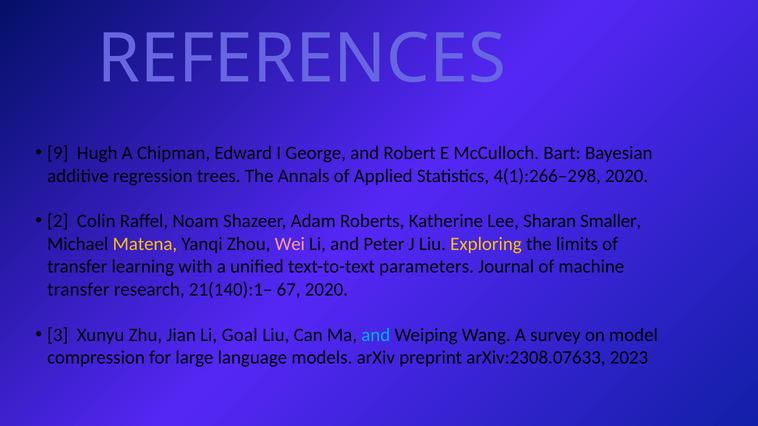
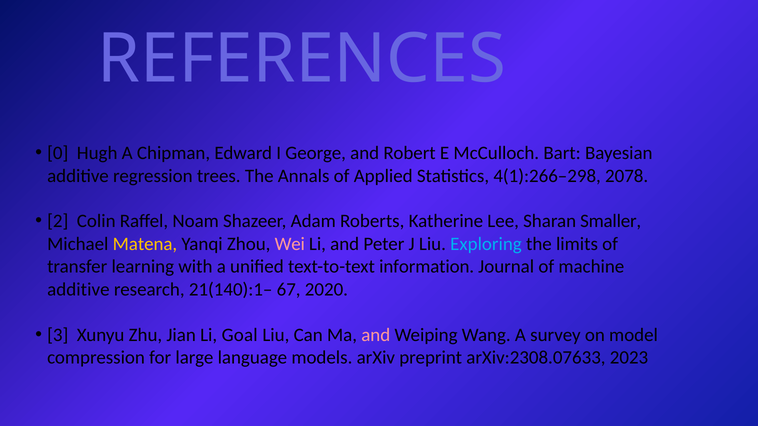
9: 9 -> 0 (58, 153)
4(1):266–298 2020: 2020 -> 2078 (627, 176)
Exploring colour: yellow -> light blue (486, 244)
parameters: parameters -> information (427, 267)
transfer: transfer -> additive (78, 290)
and colour: light blue -> pink (376, 335)
